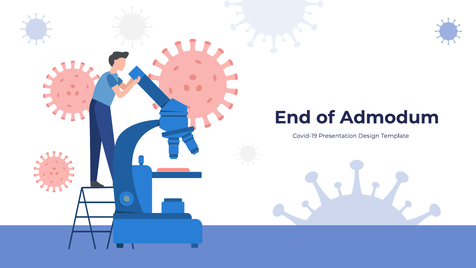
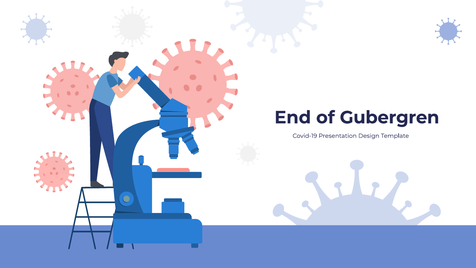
Admodum: Admodum -> Gubergren (390, 117)
